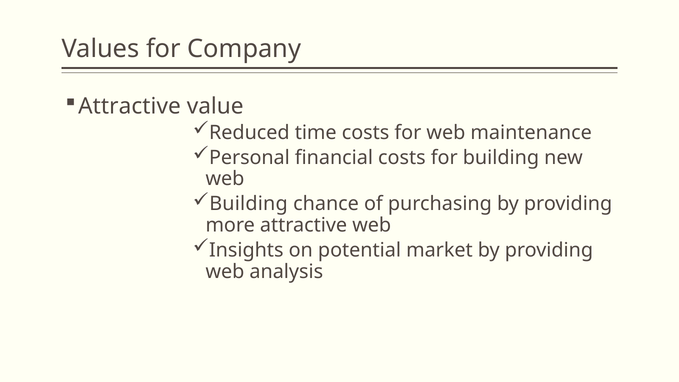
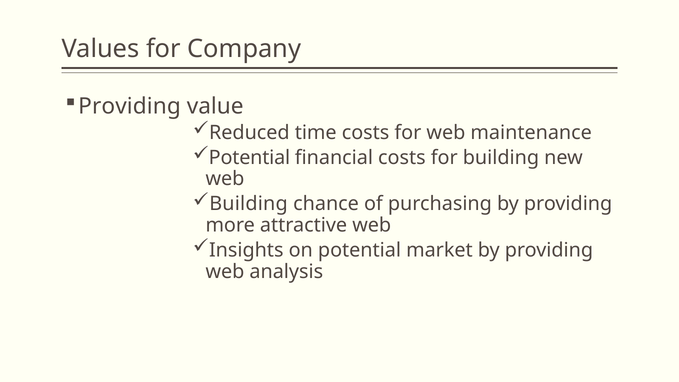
Attractive: Attractive -> Providing (130, 106)
Personal: Personal -> Potential (249, 158)
